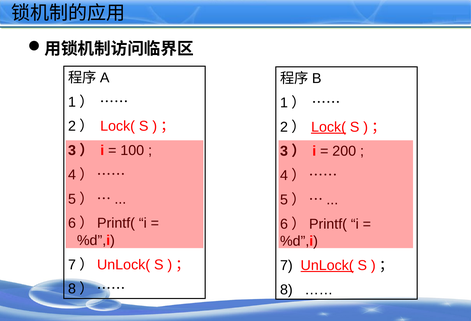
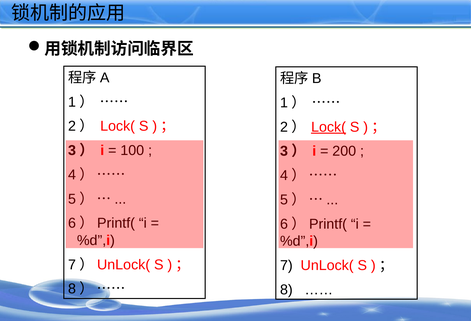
UnLock( underline: present -> none (327, 265)
